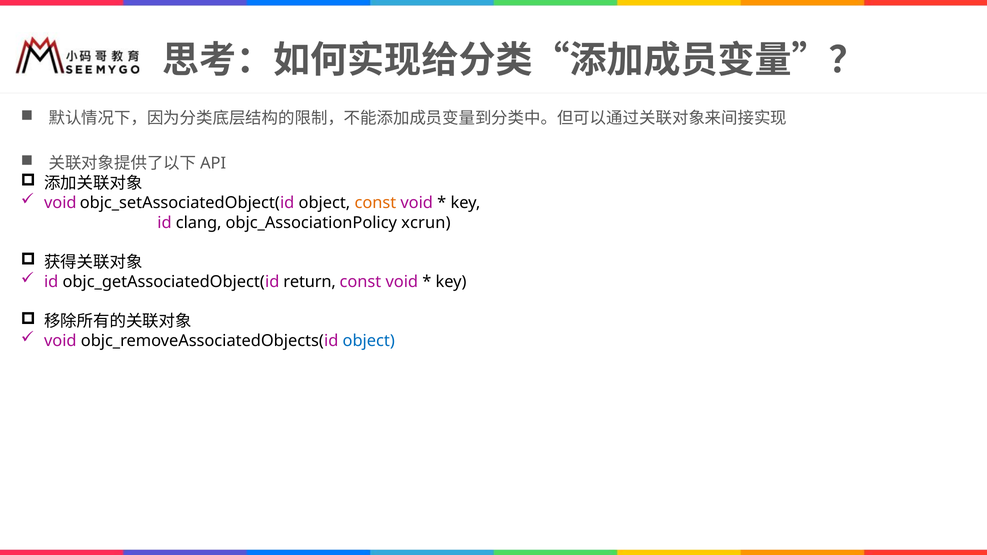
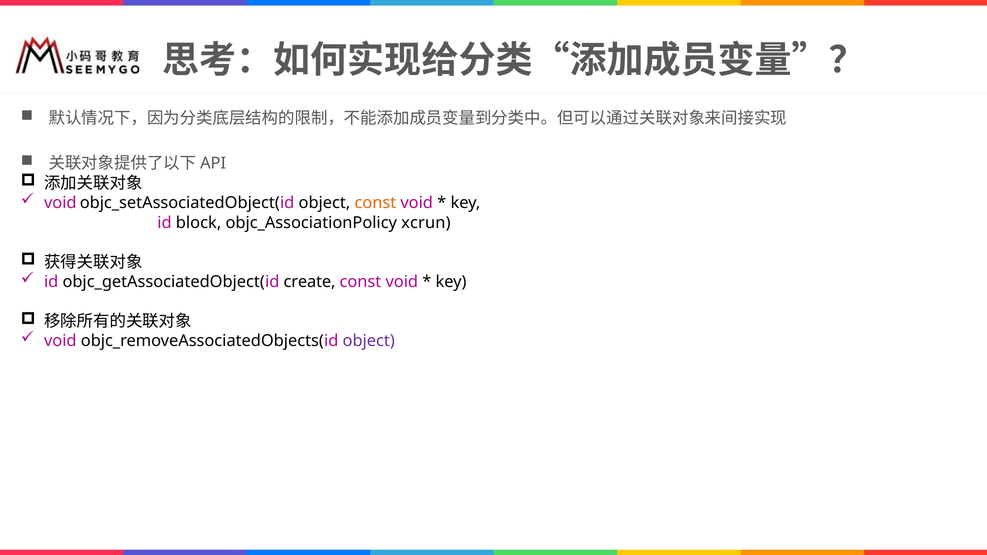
clang: clang -> block (199, 223)
return: return -> create (310, 282)
object colour: blue -> purple (369, 341)
